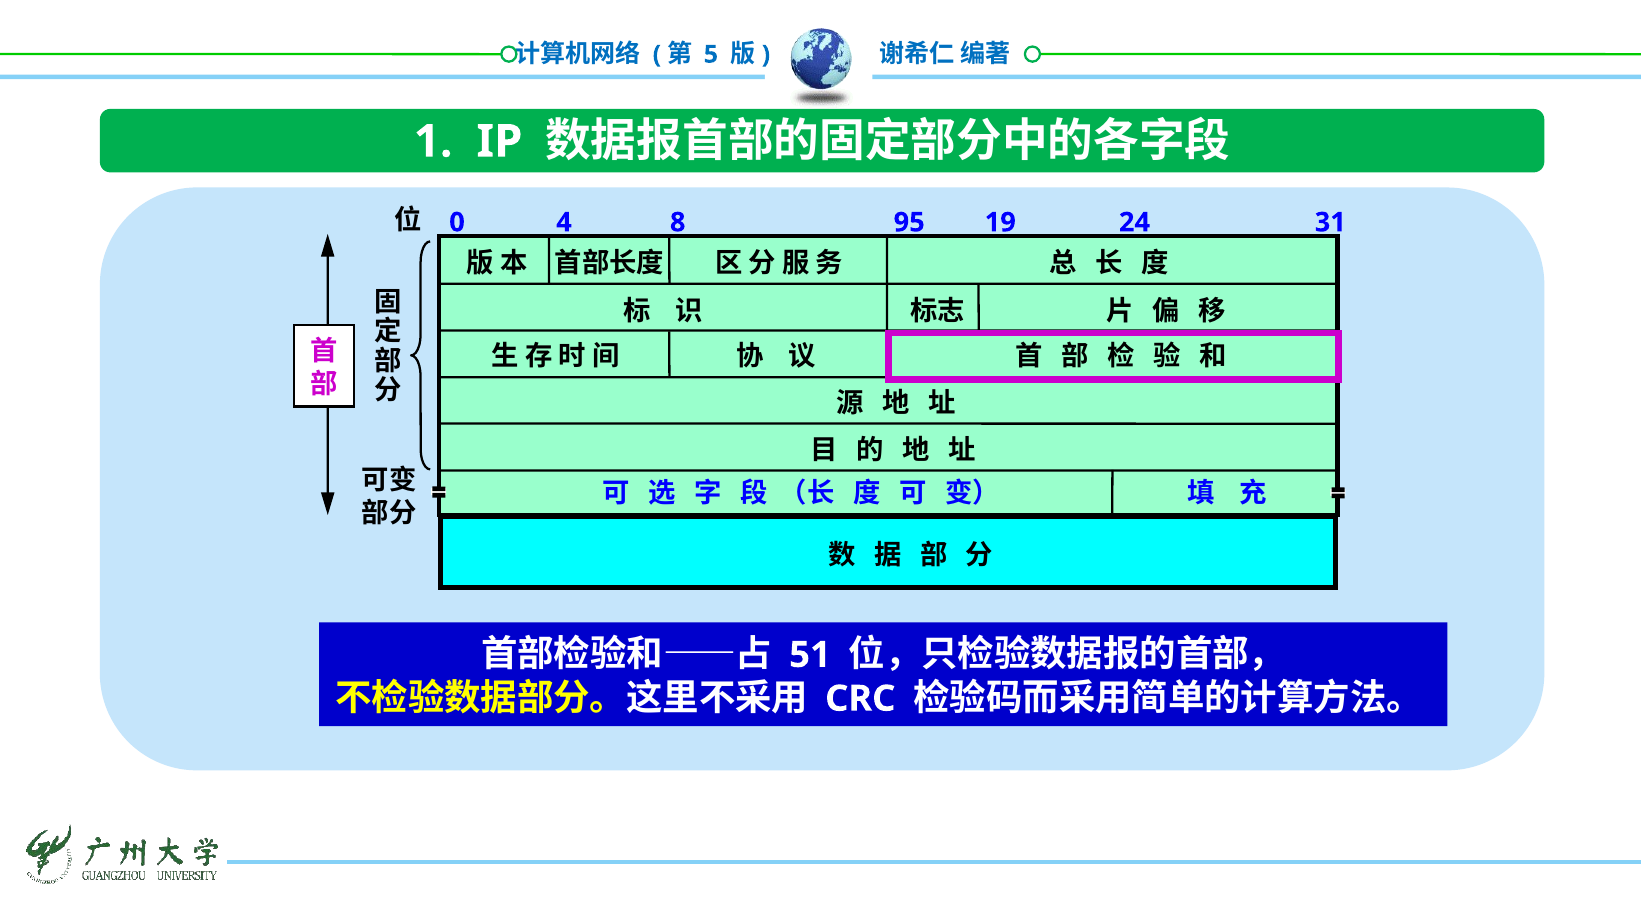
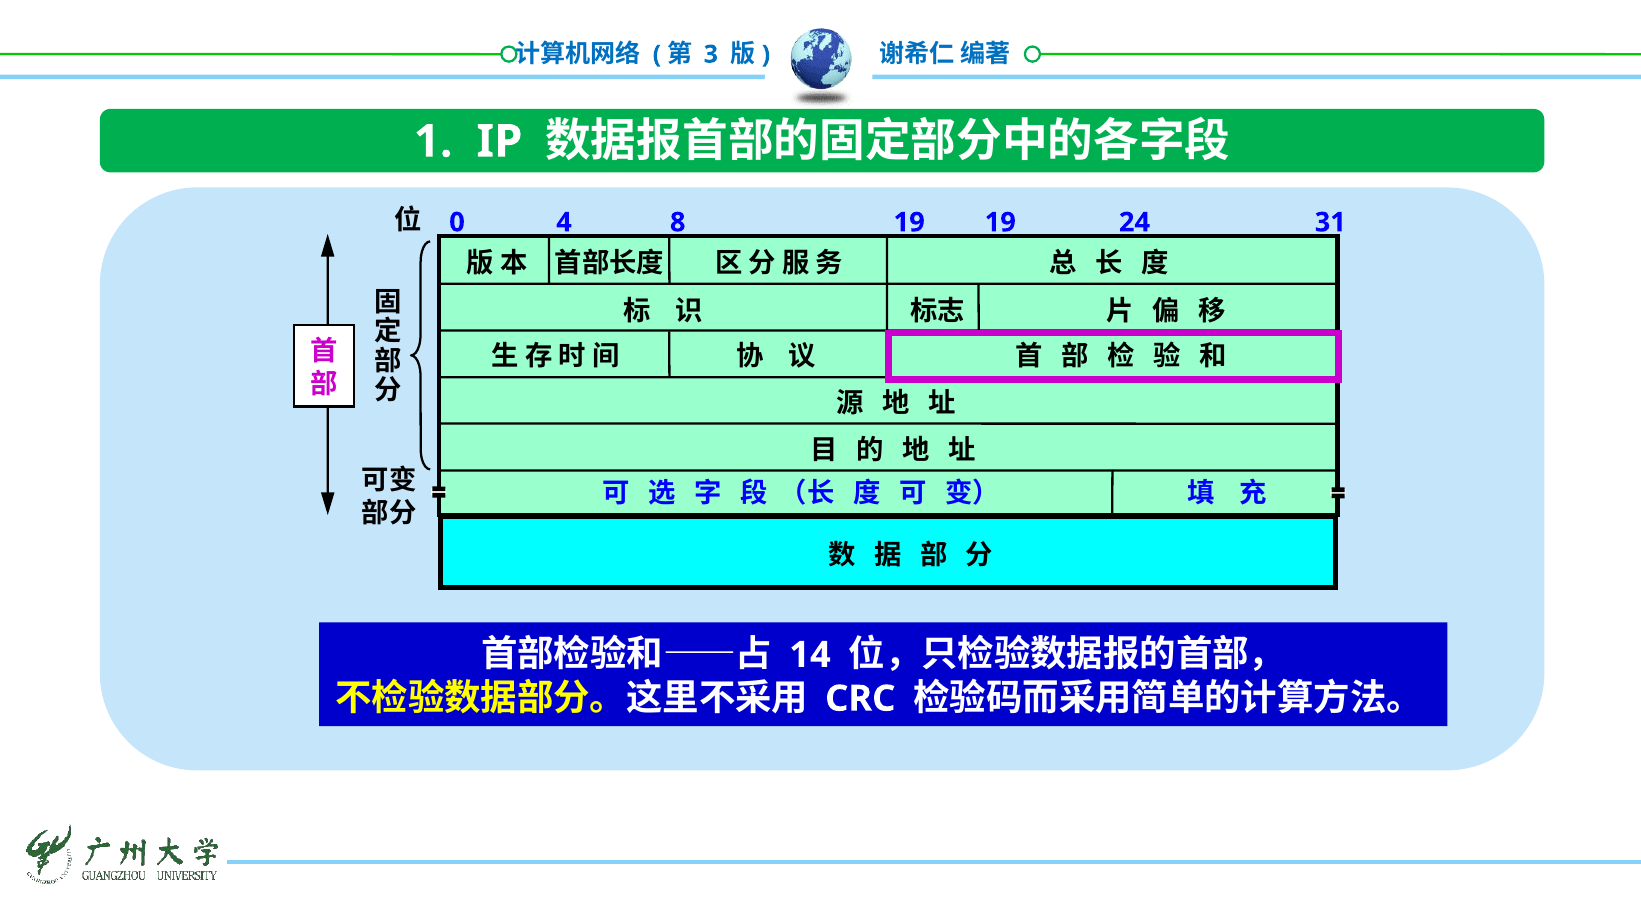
5: 5 -> 3 (711, 54)
8 95: 95 -> 19 (909, 222)
51: 51 -> 14 (810, 655)
